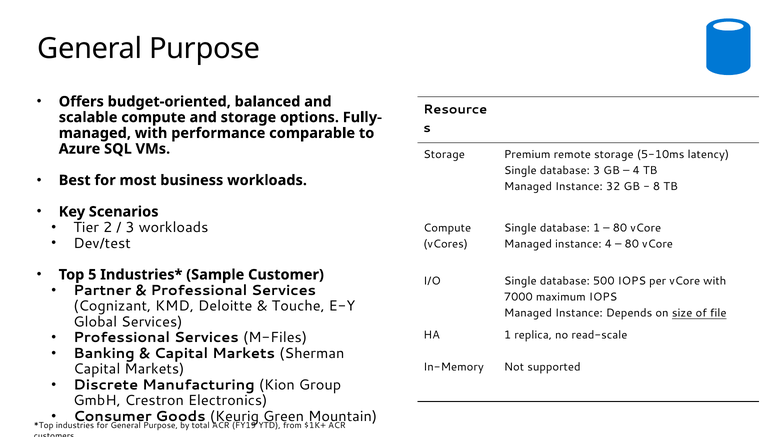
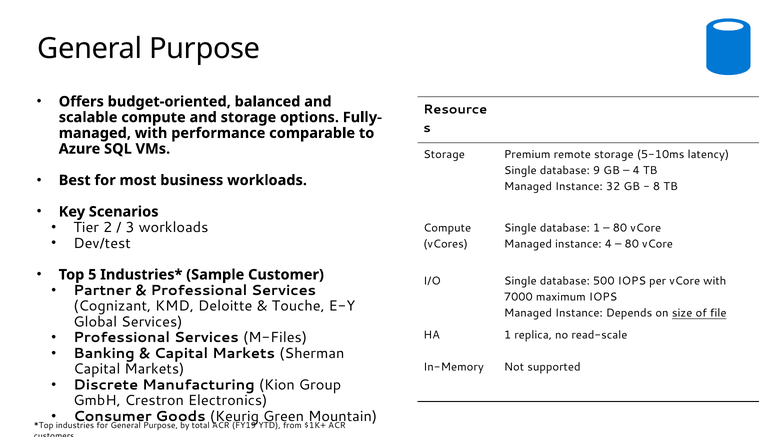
database 3: 3 -> 9 (597, 170)
